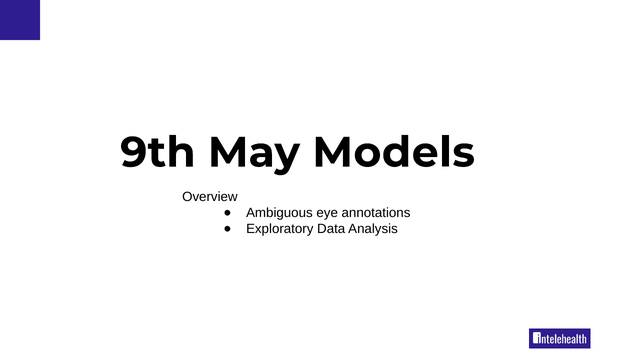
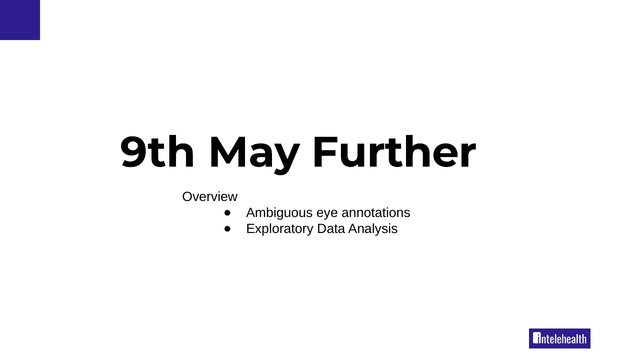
Models: Models -> Further (394, 153)
